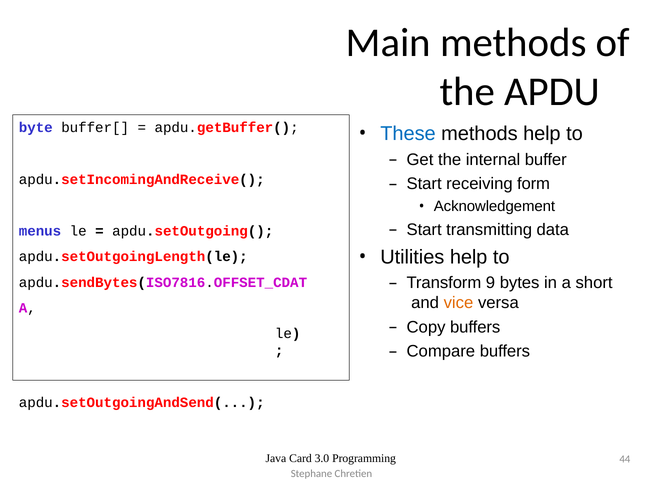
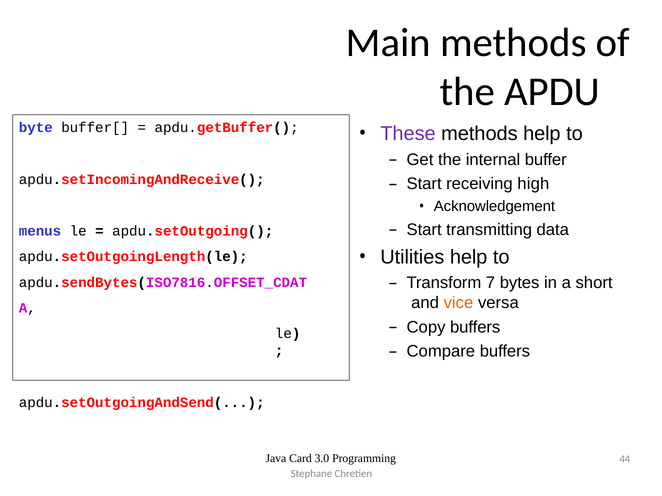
These colour: blue -> purple (408, 134)
form: form -> high (533, 184)
9: 9 -> 7 (490, 283)
